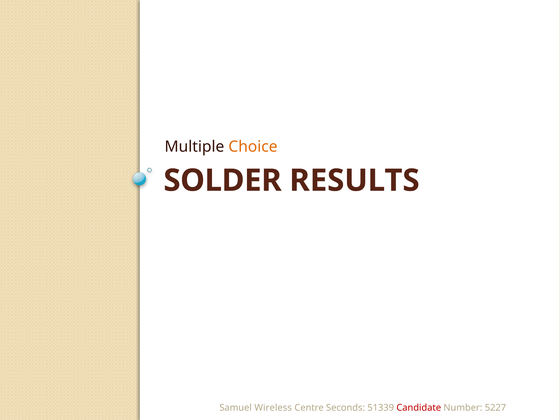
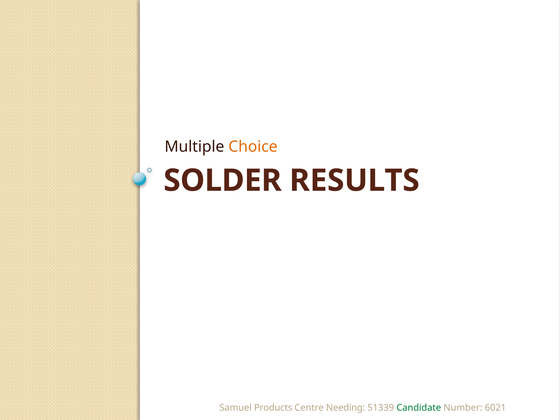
Wireless: Wireless -> Products (273, 408)
Seconds: Seconds -> Needing (346, 408)
Candidate colour: red -> green (419, 408)
5227: 5227 -> 6021 (495, 408)
